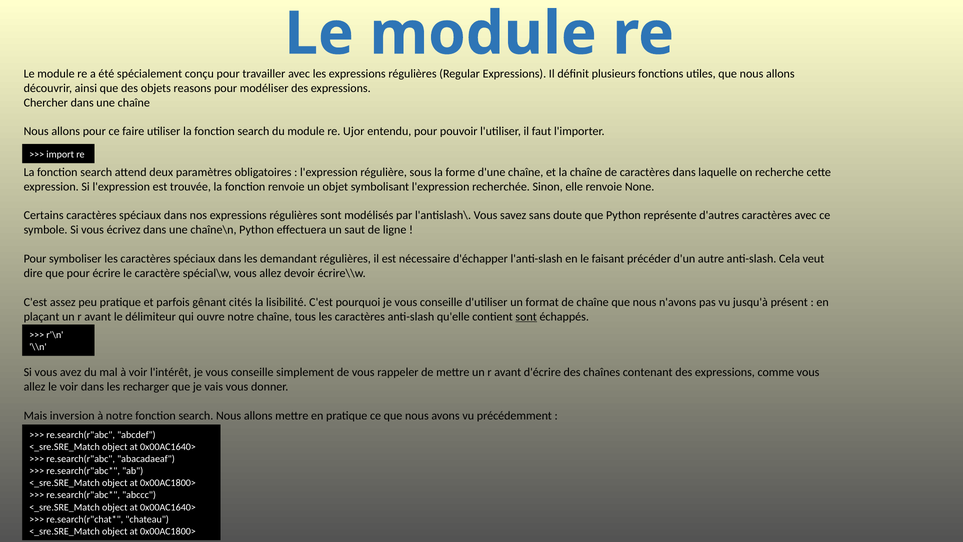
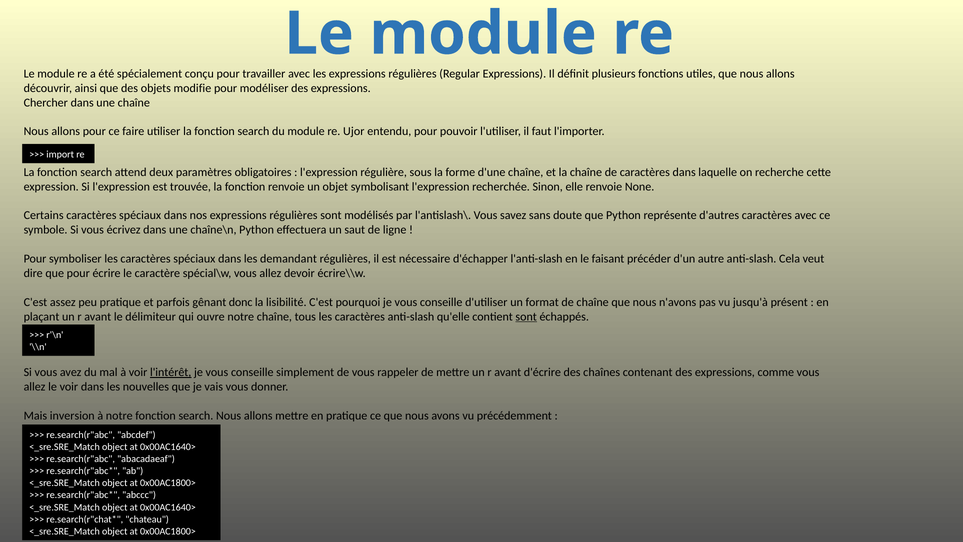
reasons: reasons -> modifie (192, 88)
cités: cités -> donc (241, 302)
l'intérêt underline: none -> present (171, 372)
recharger: recharger -> nouvelles (146, 387)
